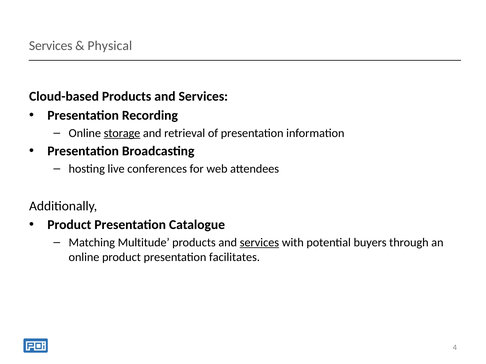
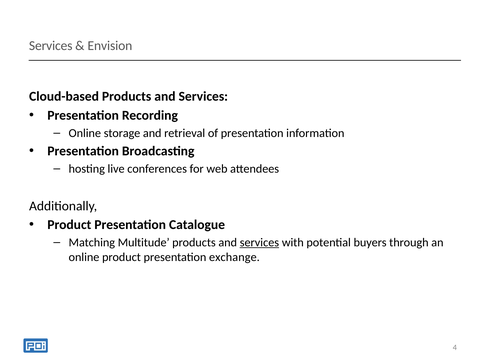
Physical: Physical -> Envision (110, 46)
storage underline: present -> none (122, 133)
facilitates: facilitates -> exchange (234, 257)
